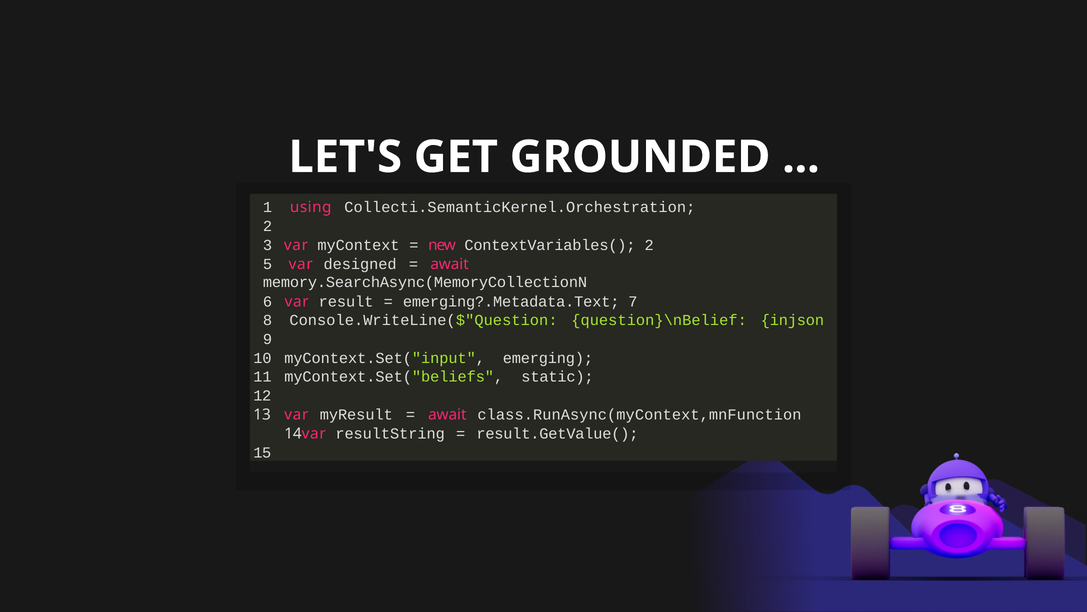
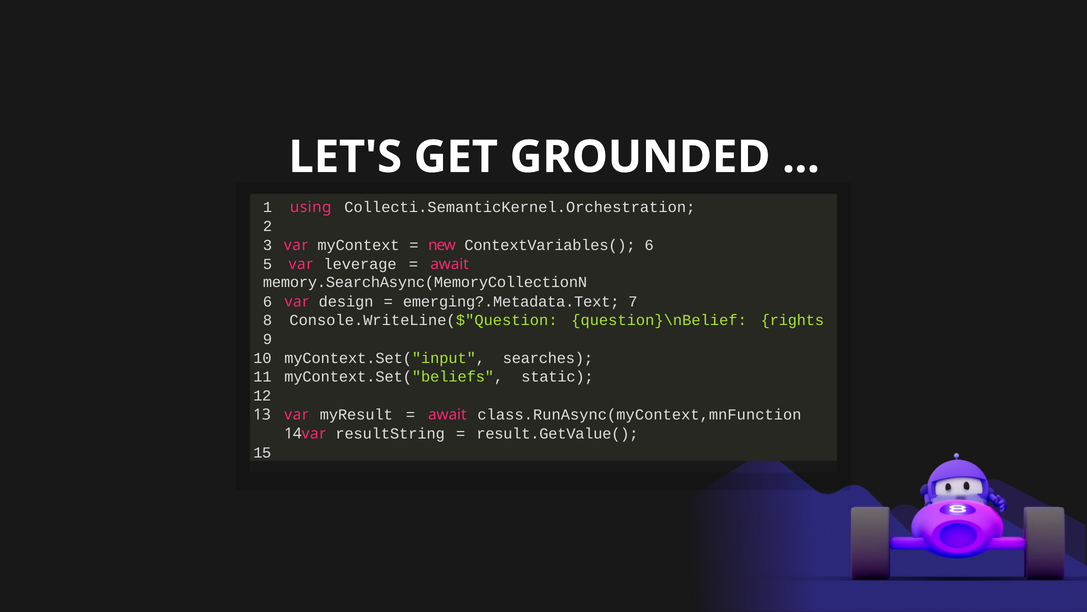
ContextVariables( 2: 2 -> 6 (649, 245)
designed: designed -> leverage (360, 264)
result: result -> design (346, 301)
injson: injson -> rights (792, 320)
emerging: emerging -> searches (548, 358)
